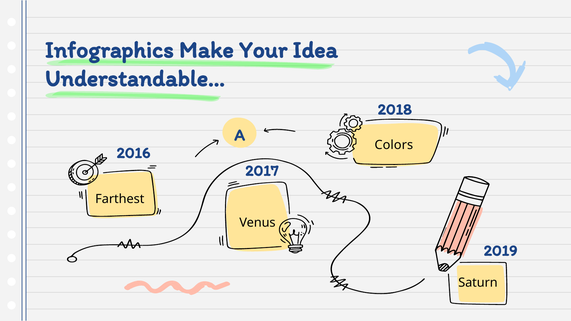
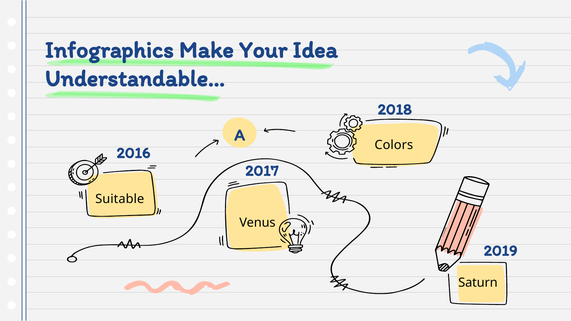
Farthest: Farthest -> Suitable (120, 199)
